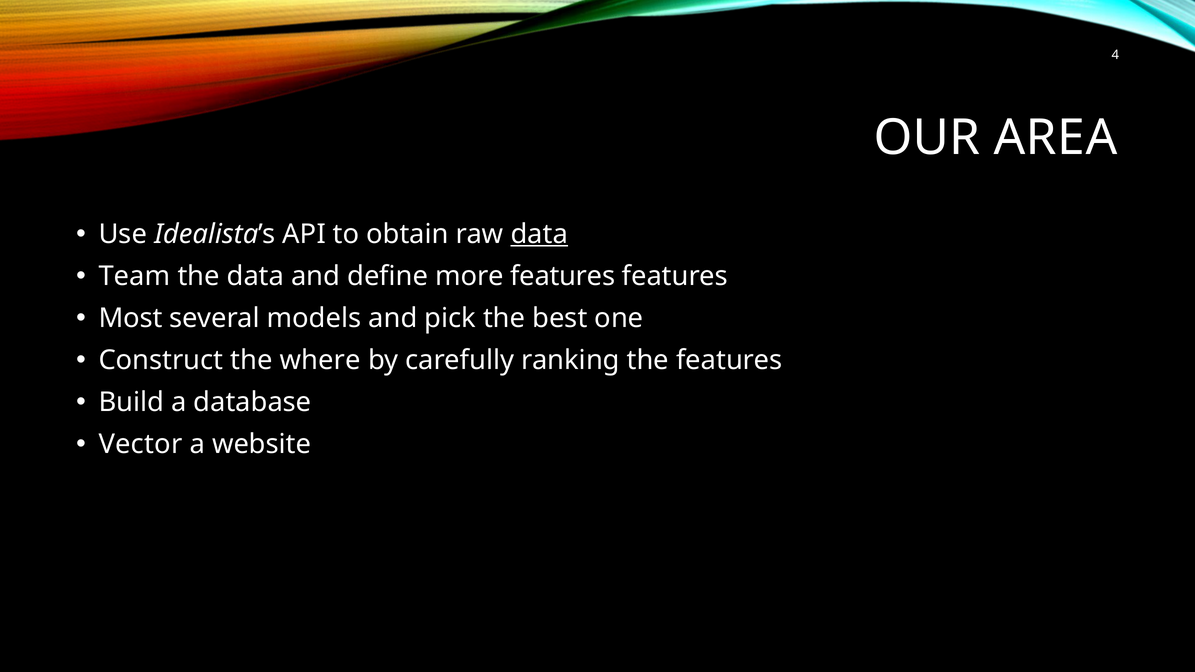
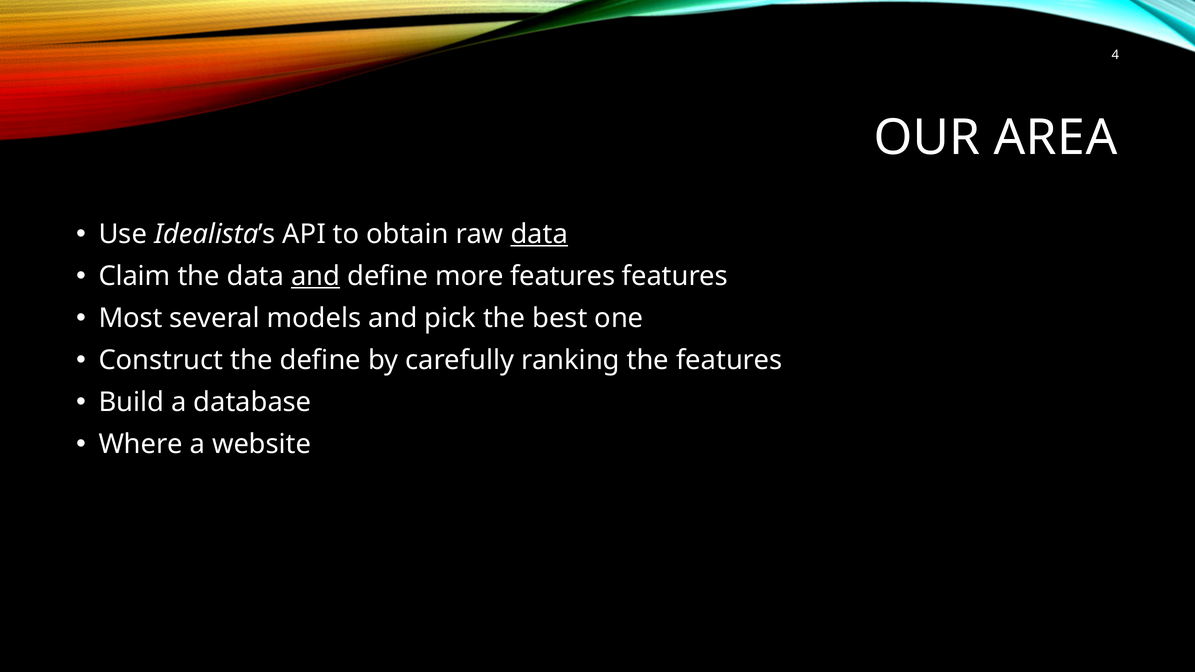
Team: Team -> Claim (135, 276)
and underline: none -> present (316, 276)
the where: where -> define (320, 360)
Vector: Vector -> Where (141, 444)
